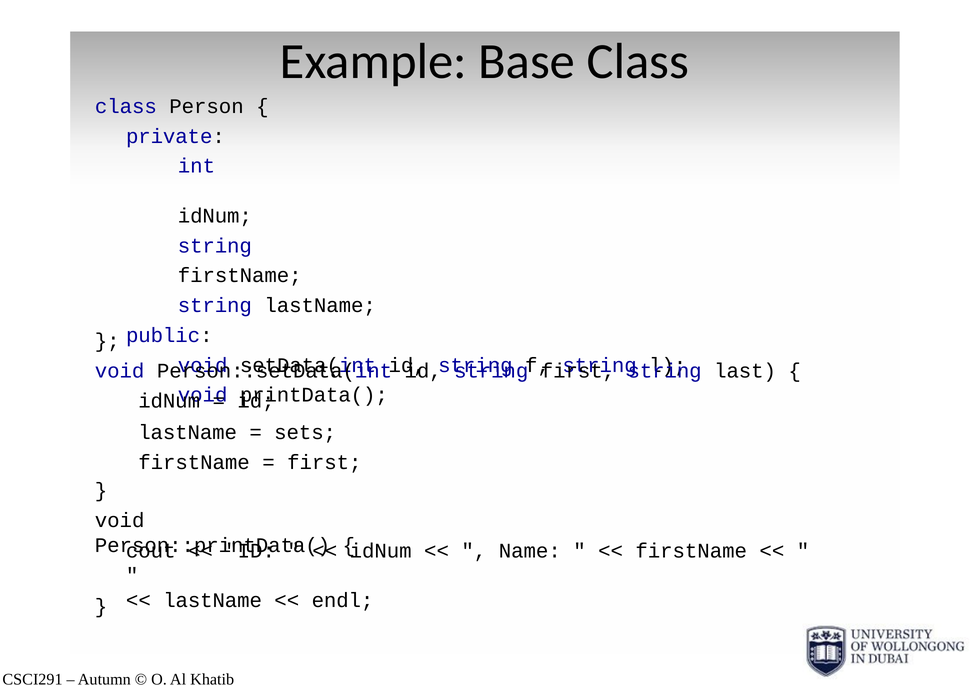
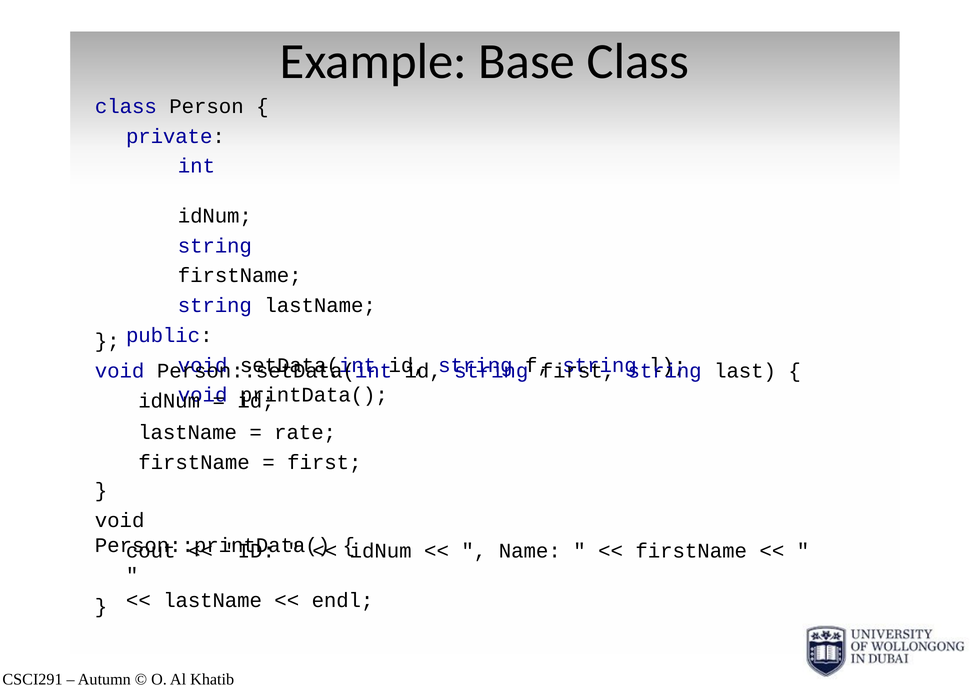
sets: sets -> rate (305, 433)
